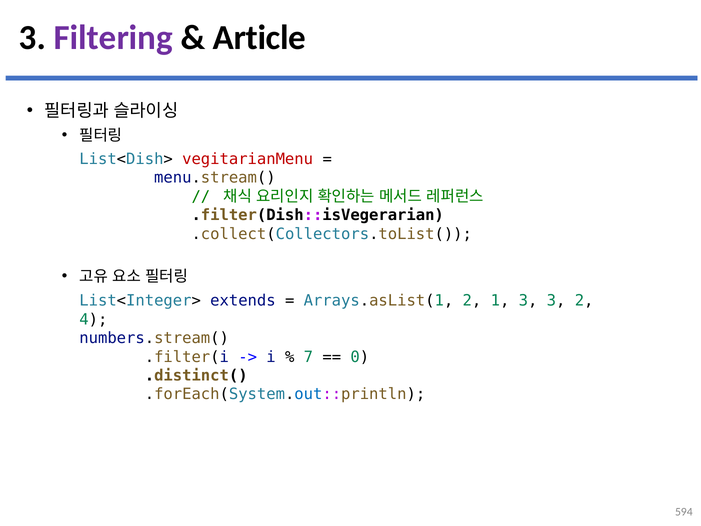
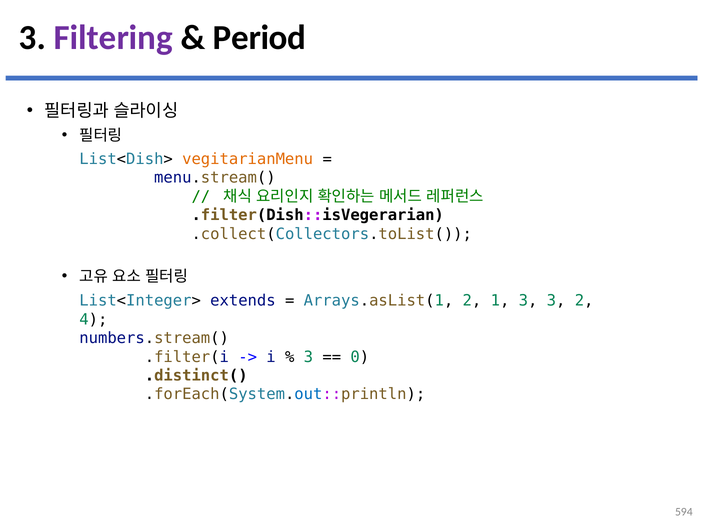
Article: Article -> Period (260, 38)
vegitarianMenu colour: red -> orange (248, 159)
7: 7 -> 3 (308, 357)
